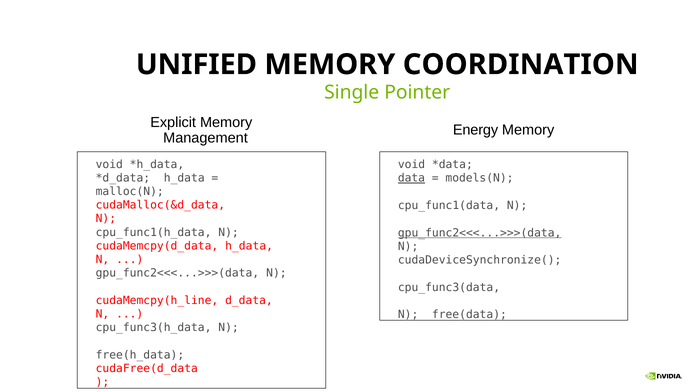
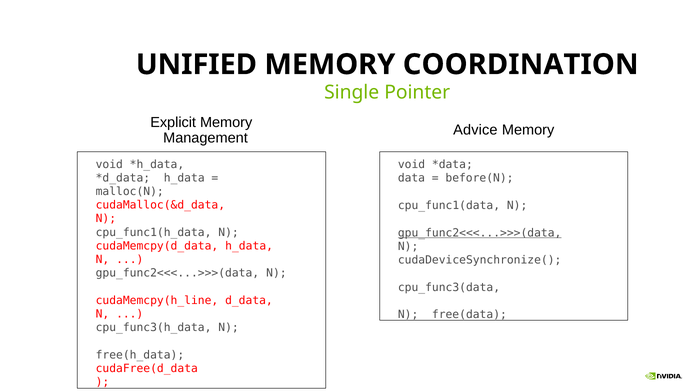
Energy: Energy -> Advice (475, 130)
data underline: present -> none (411, 178)
models(N: models(N -> before(N (479, 178)
